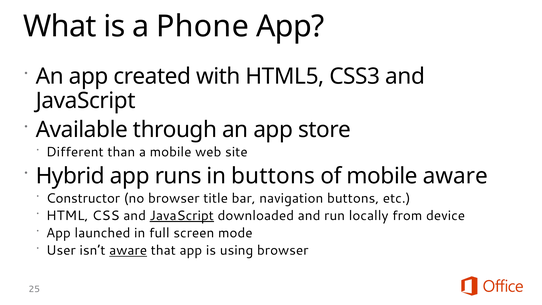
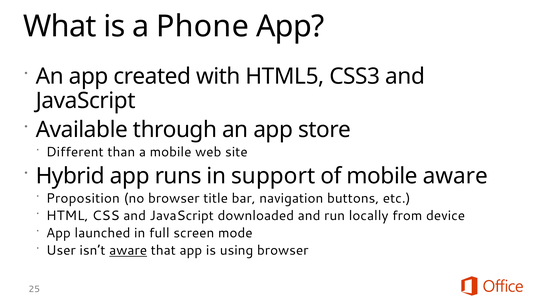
in buttons: buttons -> support (273, 176)
Constructor: Constructor -> Proposition (83, 198)
JavaScript underline: present -> none (182, 216)
